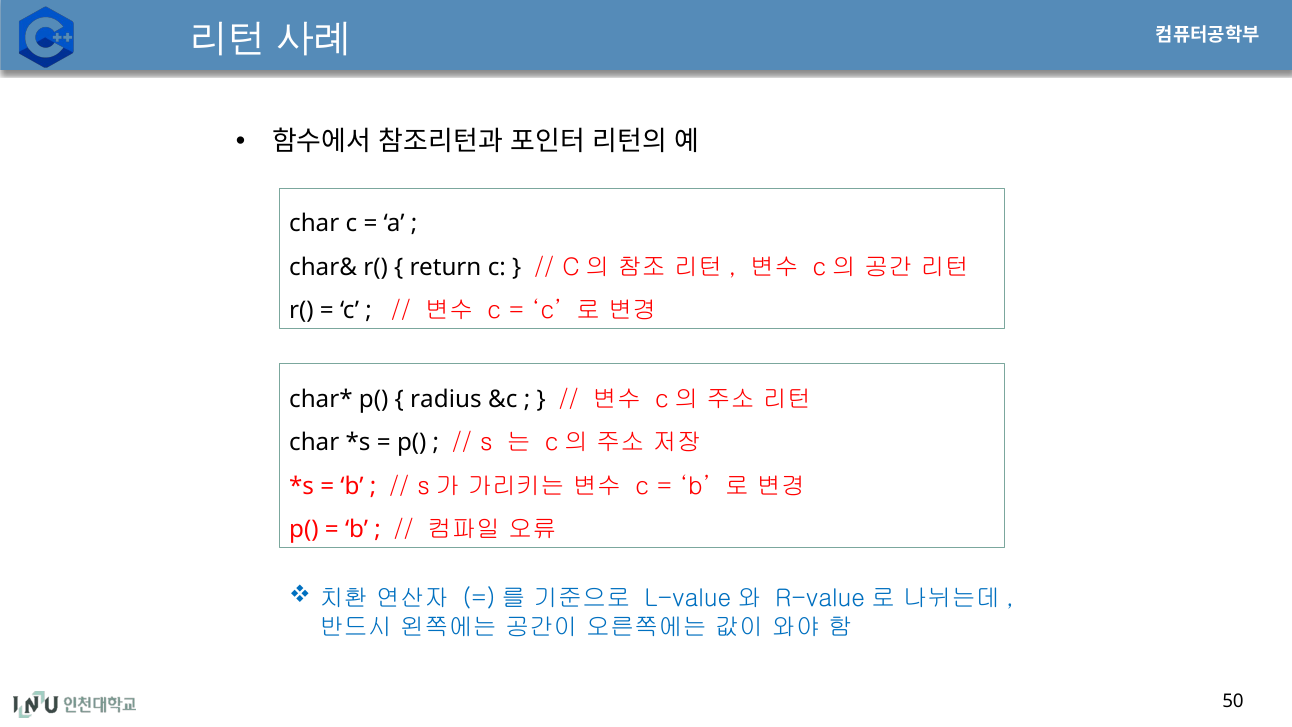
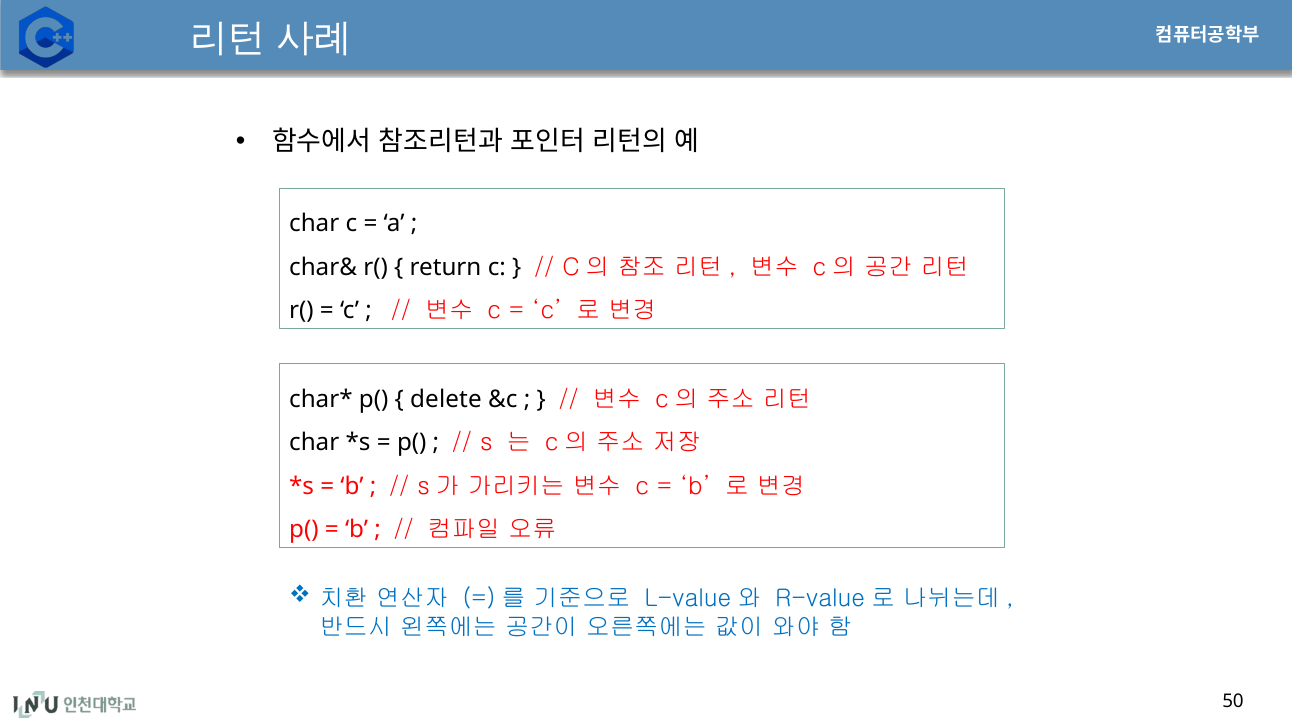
radius: radius -> delete (446, 399)
